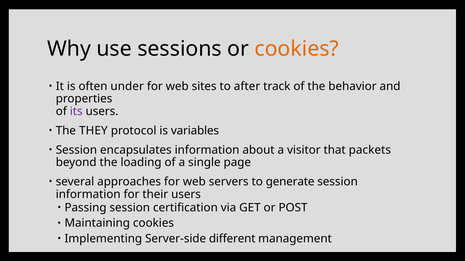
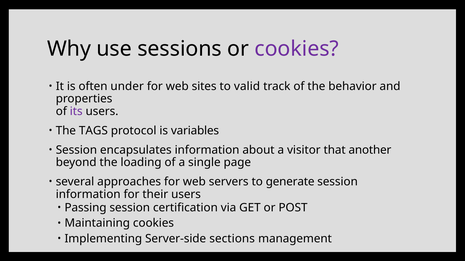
cookies colour: orange -> purple (297, 49)
after: after -> valid (247, 86)
THEY: THEY -> TAGS (93, 131)
packets: packets -> another (370, 150)
different: different -> sections (232, 239)
